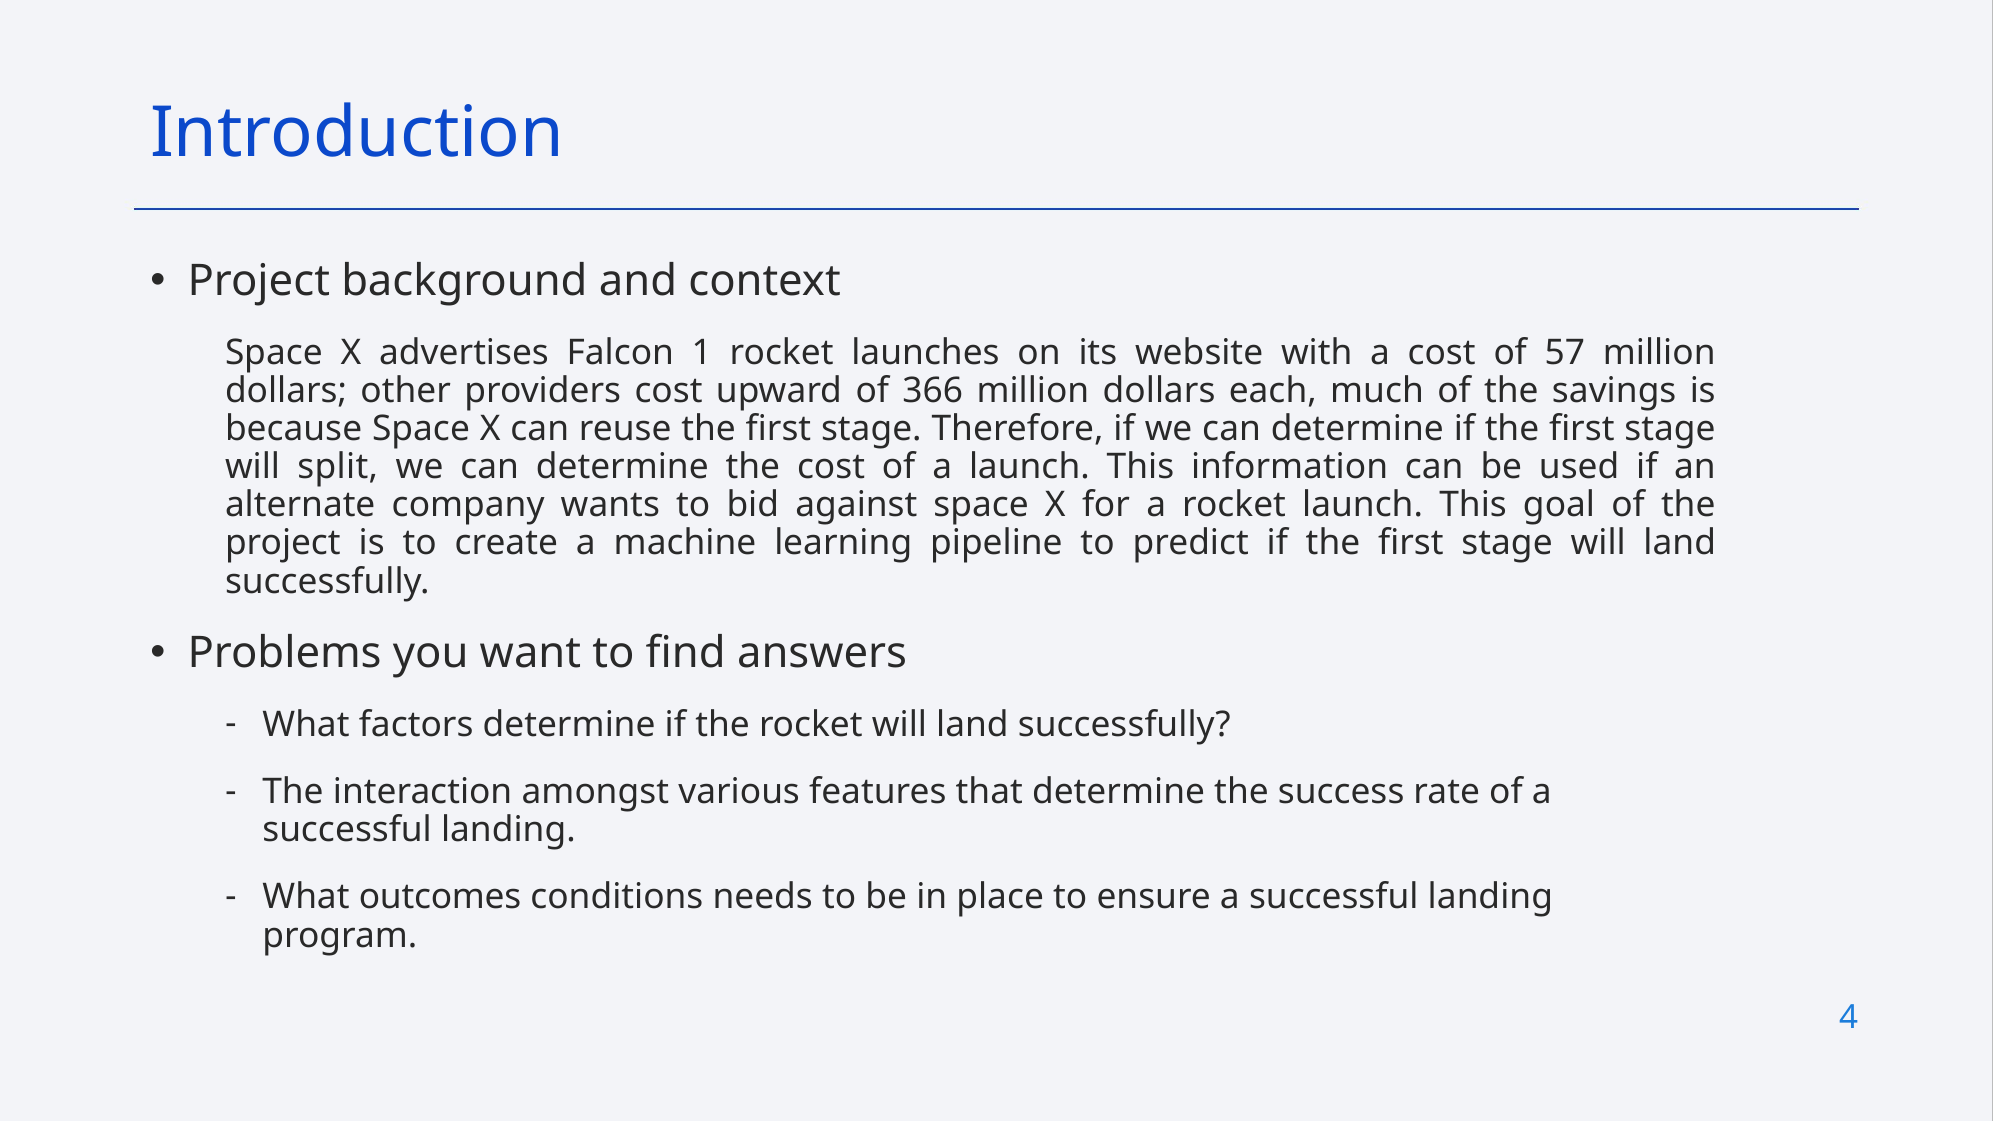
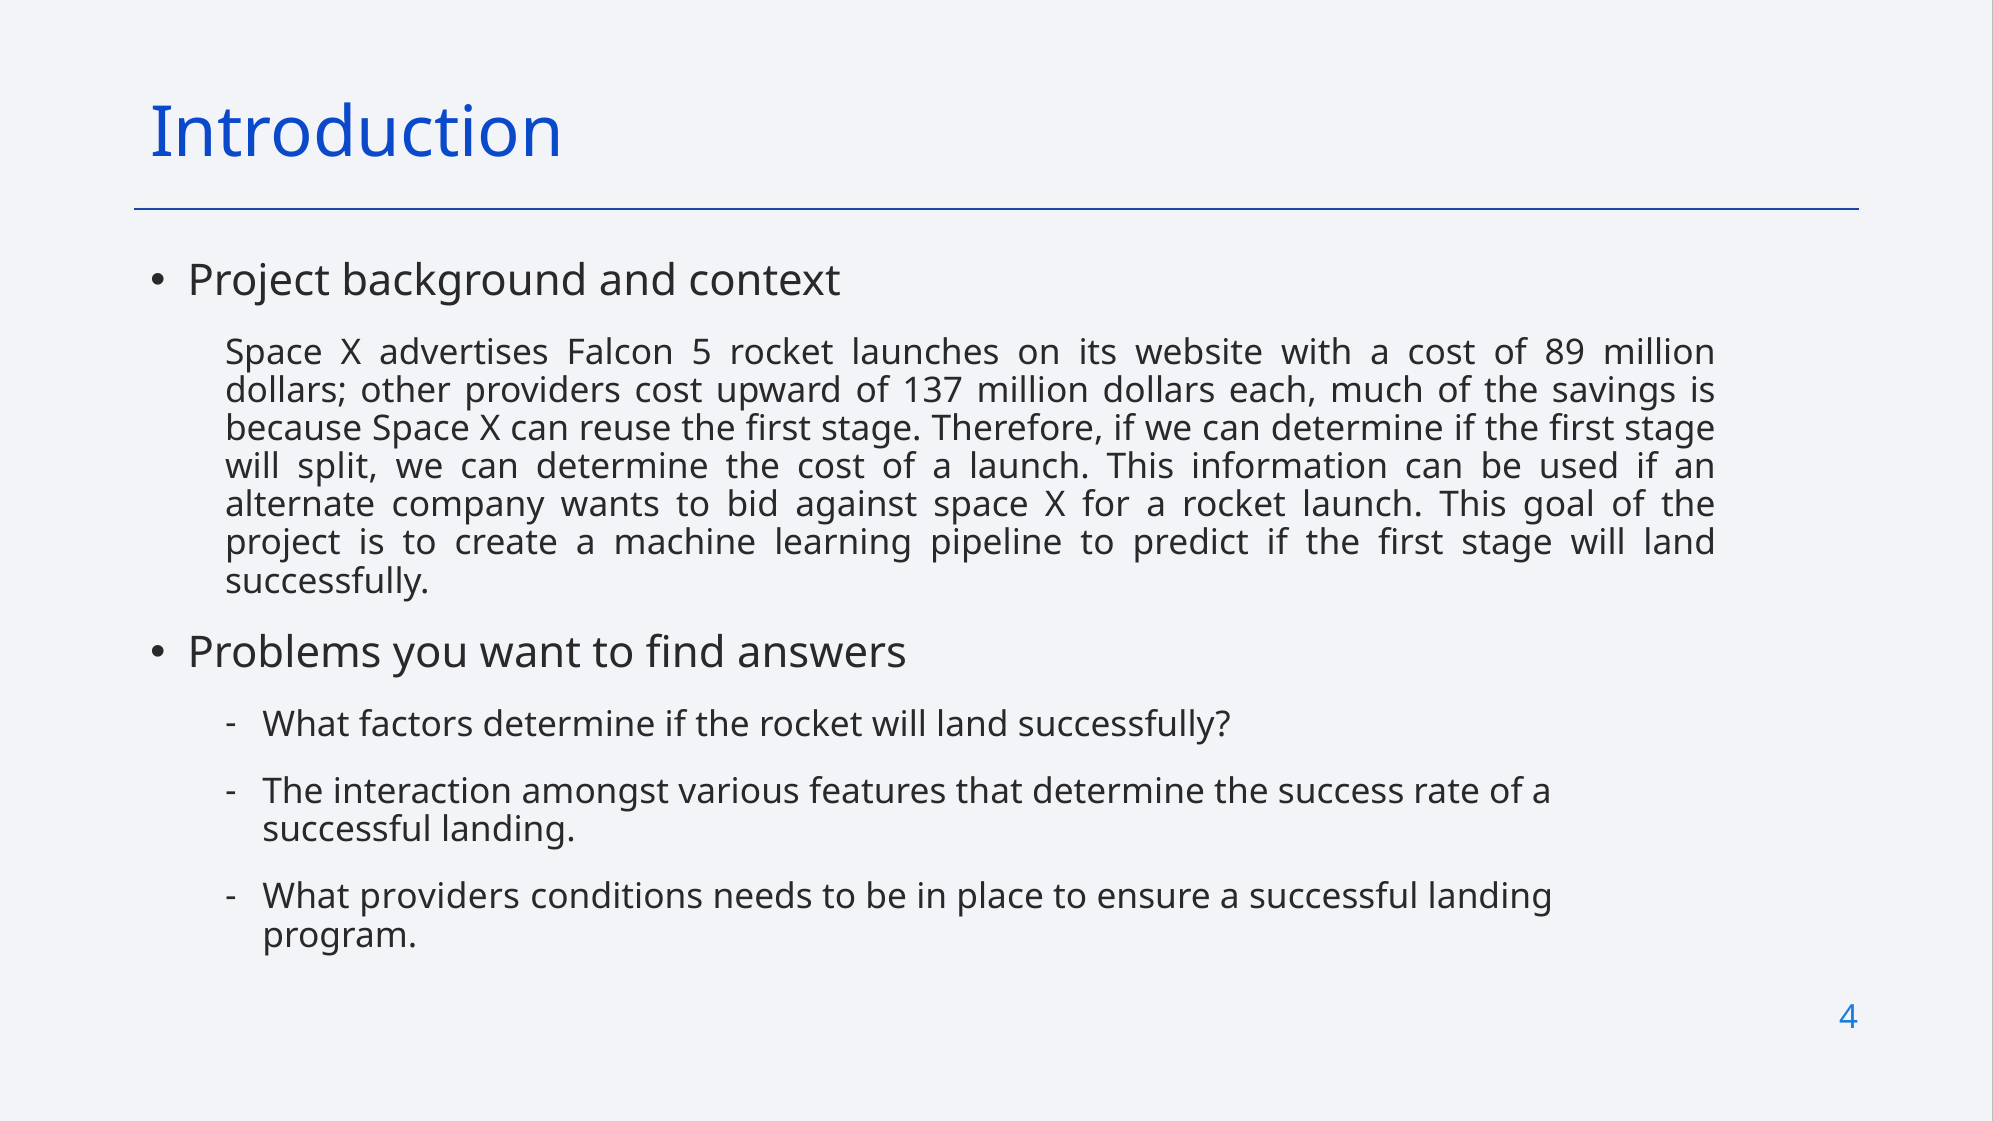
1: 1 -> 5 (702, 353)
57: 57 -> 89 (1565, 353)
366: 366 -> 137 (933, 391)
What outcomes: outcomes -> providers (440, 897)
